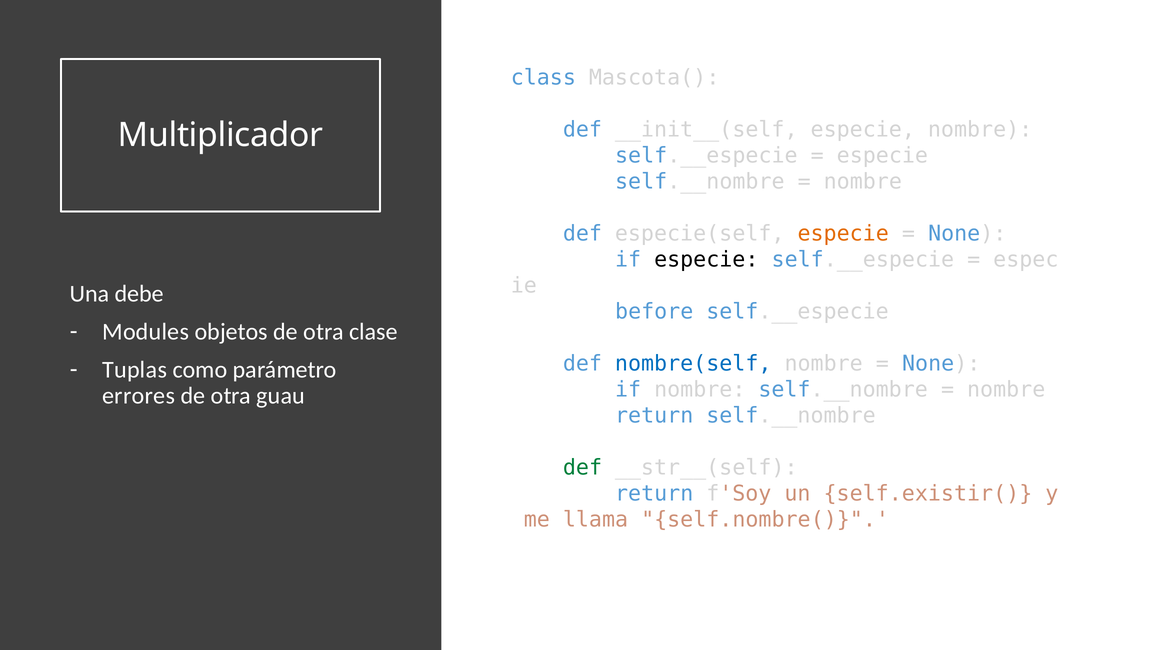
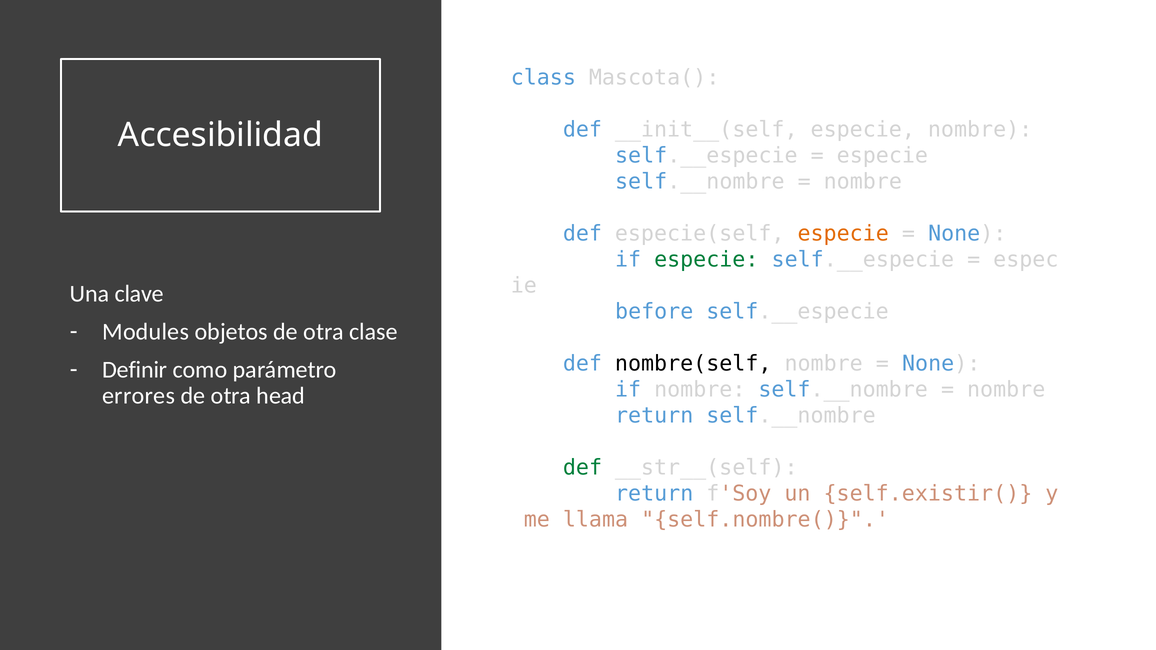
Multiplicador: Multiplicador -> Accesibilidad (220, 135)
especie colour: black -> green (706, 260)
debe: debe -> clave (139, 294)
nombre(self colour: blue -> black (693, 364)
Tuplas: Tuplas -> Definir (135, 370)
guau: guau -> head (281, 396)
